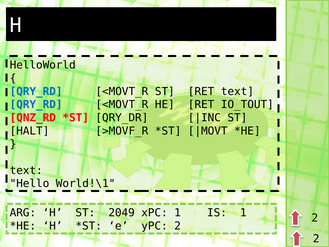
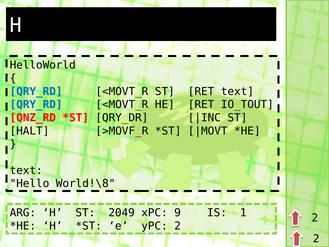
World!\1: World!\1 -> World!\8 (86, 183)
xPC 1: 1 -> 9 (177, 213)
